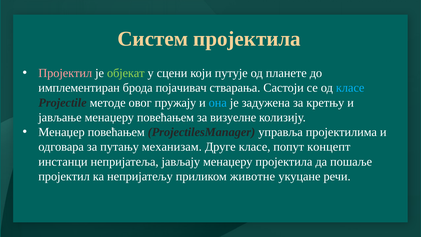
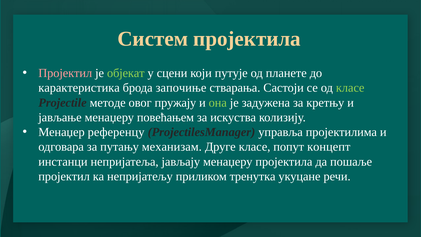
имплементиран: имплементиран -> карактеристика (79, 88)
појачивач: појачивач -> започиње (181, 88)
класе colour: light blue -> light green (350, 88)
она colour: light blue -> light green (218, 103)
визуелне: визуелне -> искуства (233, 117)
Менаџер повећањем: повећањем -> референцу (116, 132)
животне: животне -> тренутка (253, 176)
